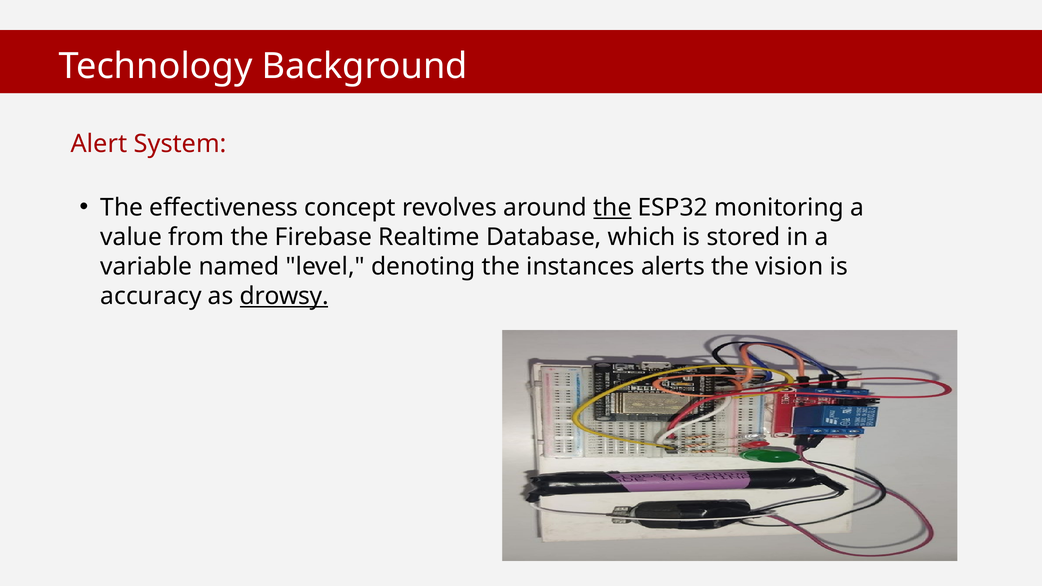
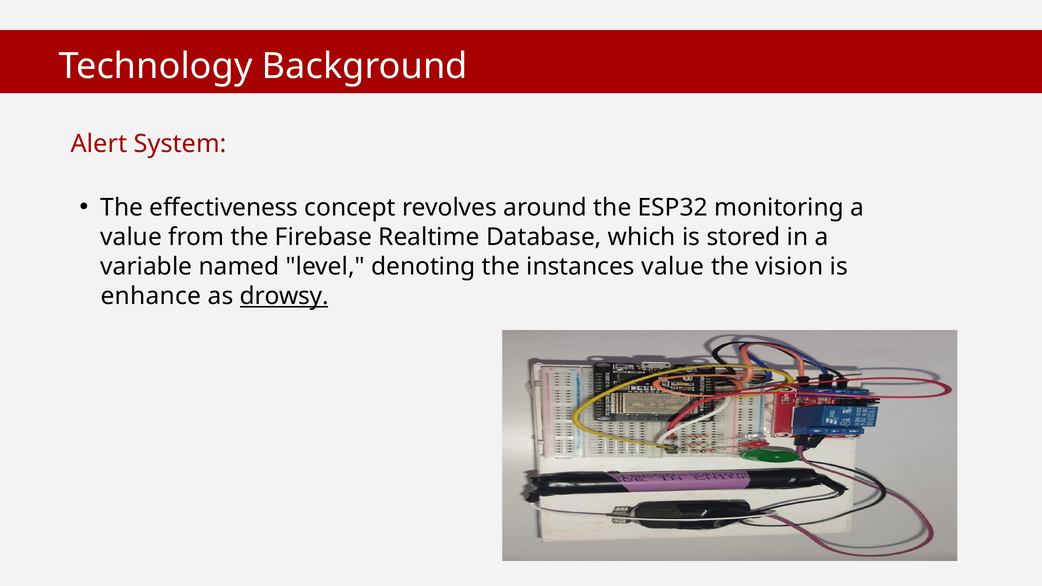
the underline: present -> none (612, 208)
instances alerts: alerts -> value (673, 267)
accuracy: accuracy -> enhance (151, 296)
